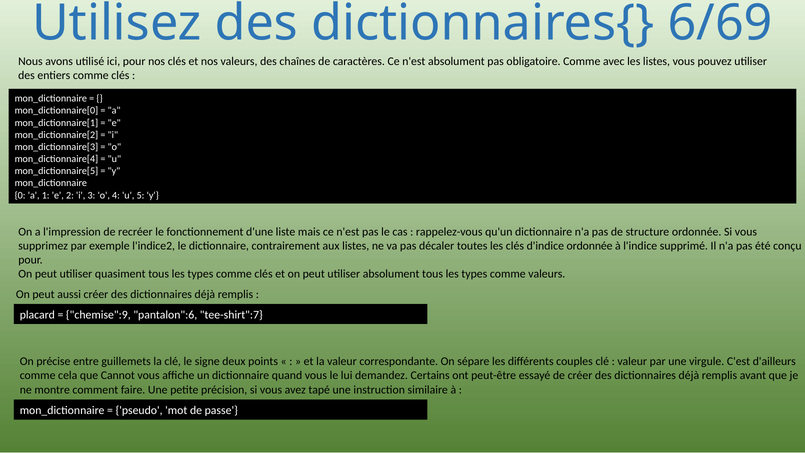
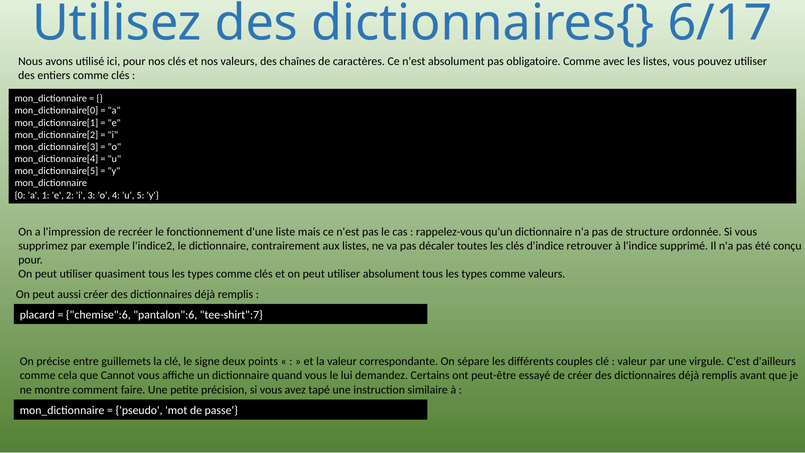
6/69: 6/69 -> 6/17 (720, 23)
d'indice ordonnée: ordonnée -> retrouver (589, 246)
chemise":9: chemise":9 -> chemise":6 (98, 315)
